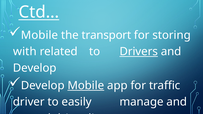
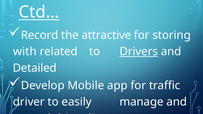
Mobile: Mobile -> Record (40, 35)
transport: transport -> attractive (106, 35)
Develop: Develop -> Detailed (35, 68)
Mobile underline: present -> none (86, 86)
